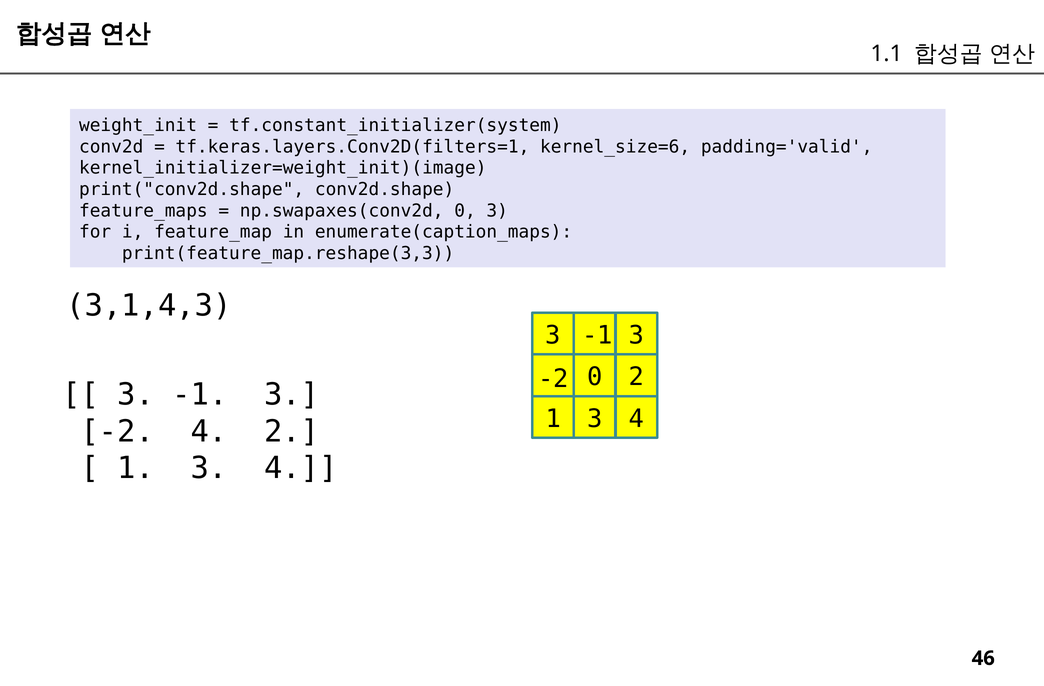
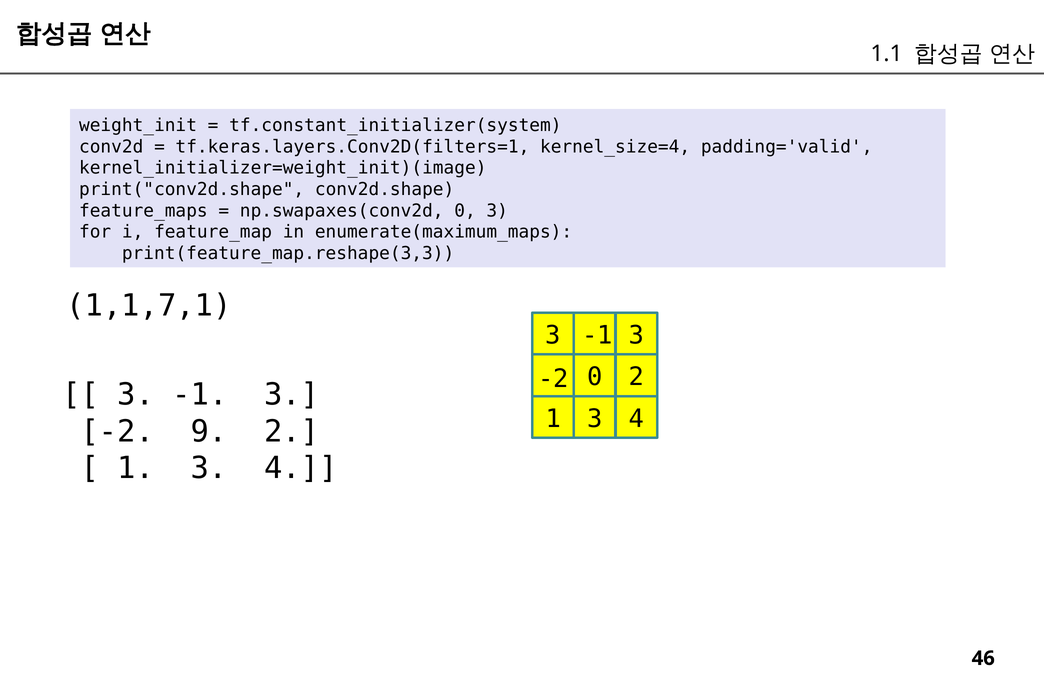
kernel_size=6: kernel_size=6 -> kernel_size=4 (615, 147)
enumerate(caption_maps: enumerate(caption_maps -> enumerate(maximum_maps (444, 232)
3,1,4,3: 3,1,4,3 -> 1,1,7,1 (149, 306)
-2 4: 4 -> 9 (209, 431)
